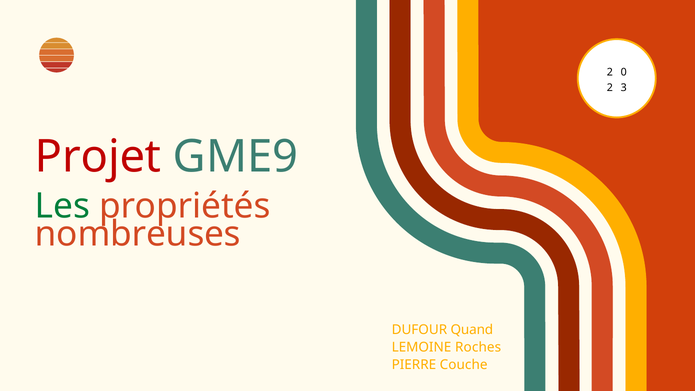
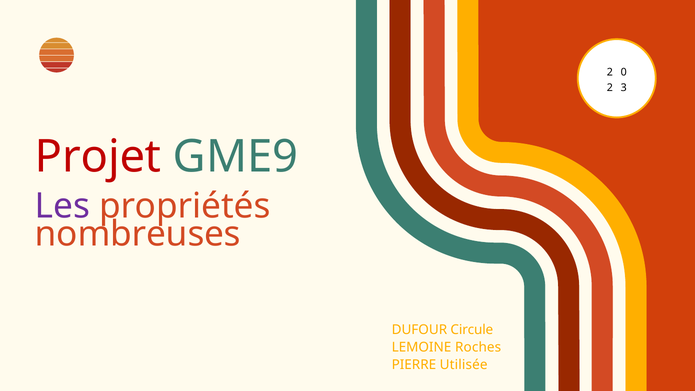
Les colour: green -> purple (62, 206)
Quand: Quand -> Circule (472, 330)
Couche: Couche -> Utilisée (464, 365)
